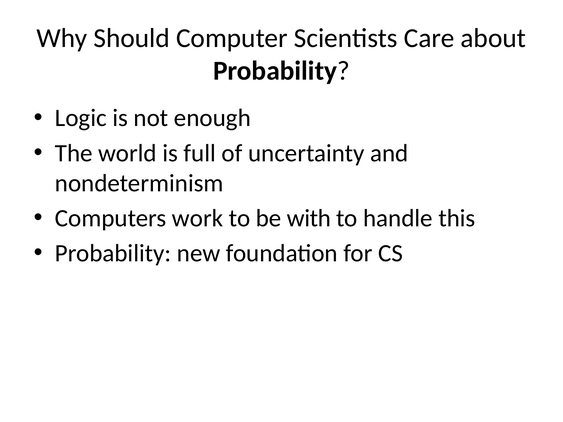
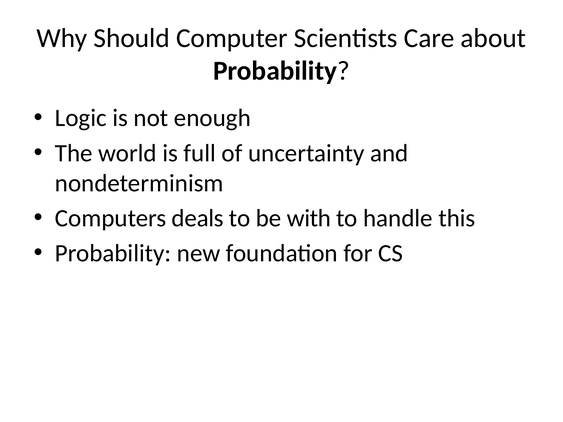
work: work -> deals (198, 218)
